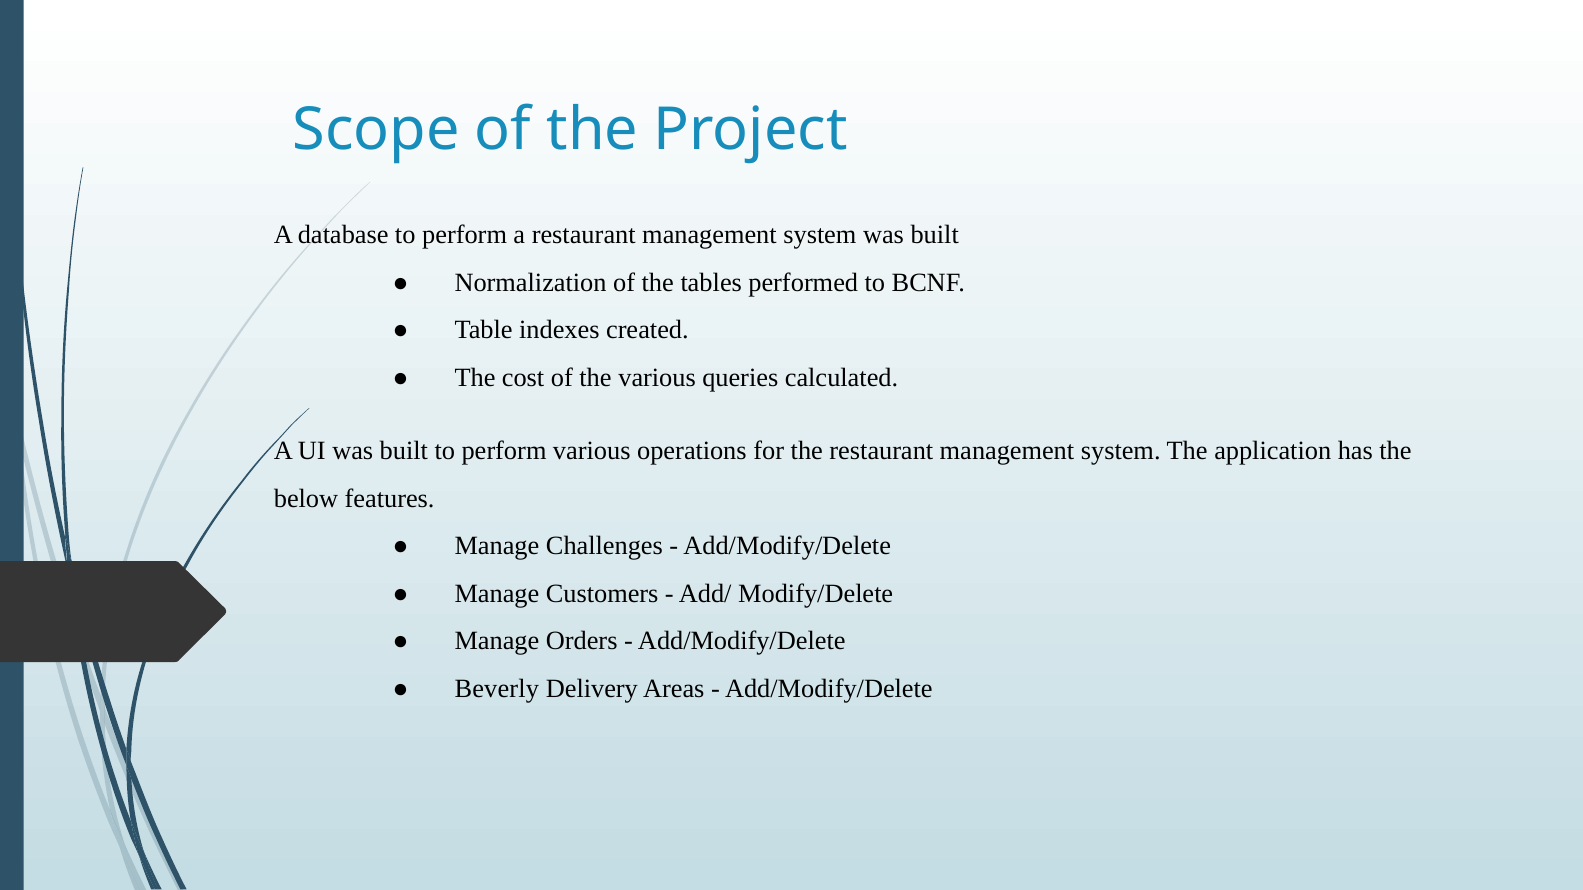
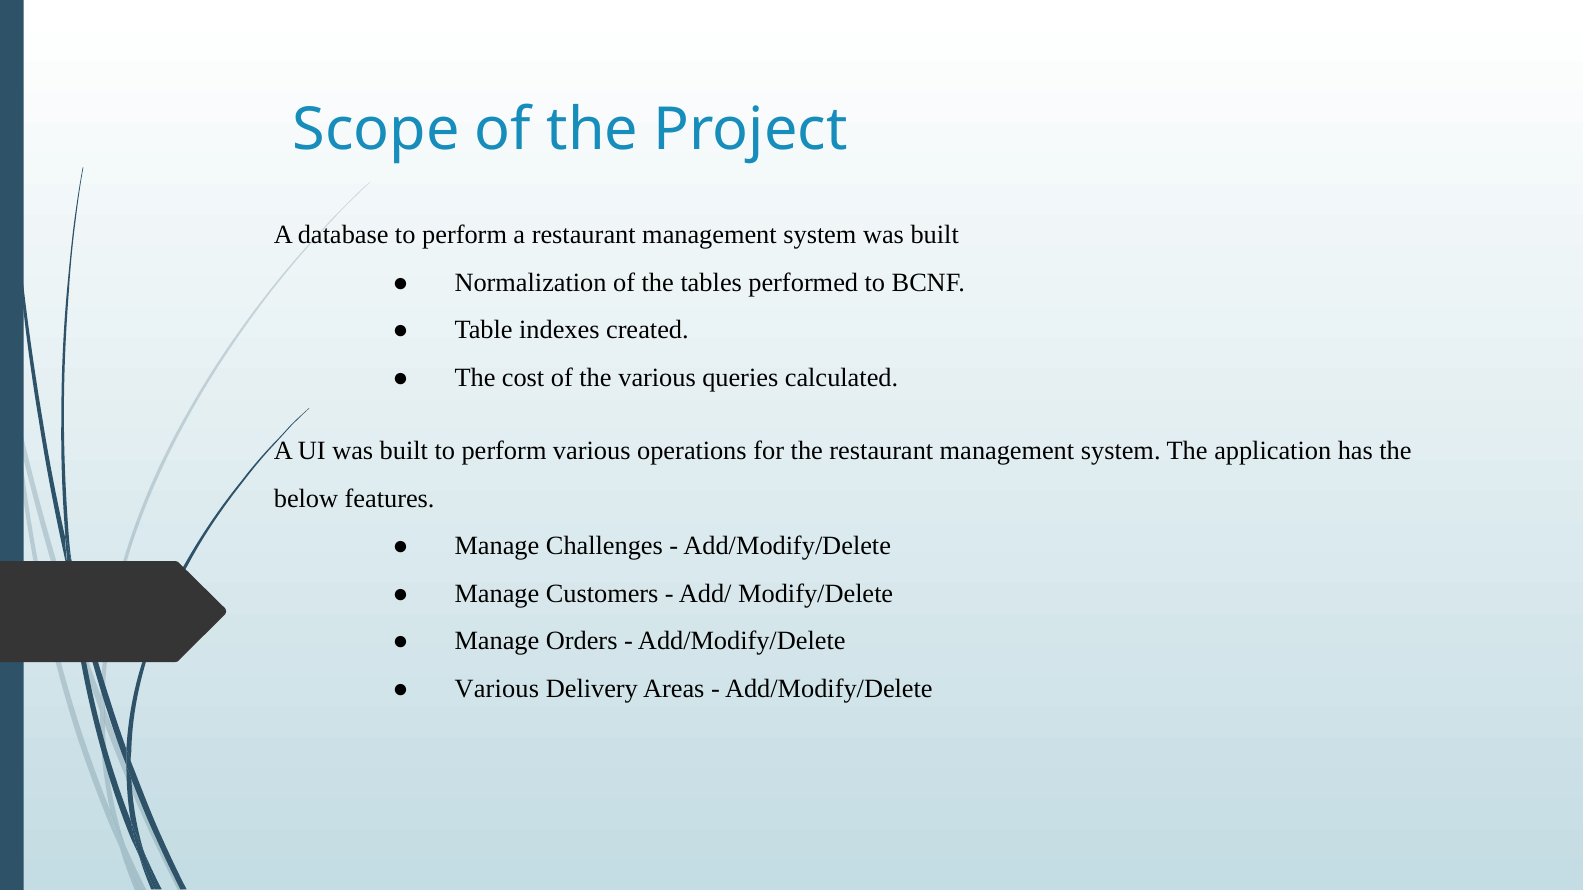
Beverly: Beverly -> Various (497, 689)
